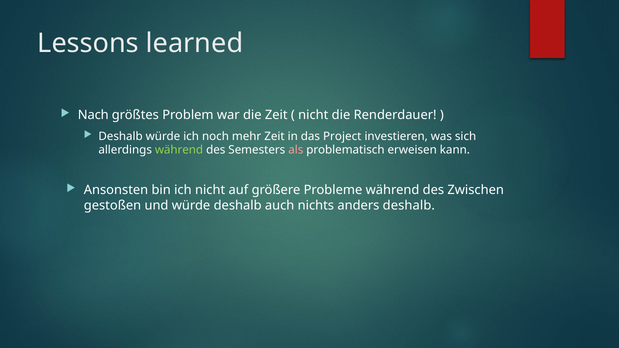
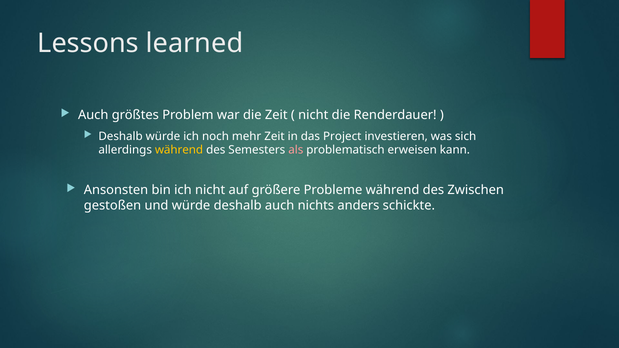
Nach: Nach -> Auch (93, 115)
während colour: light green -> yellow (179, 150)
anders deshalb: deshalb -> schickte (409, 206)
